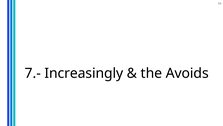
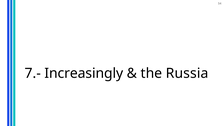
Avoids: Avoids -> Russia (187, 73)
